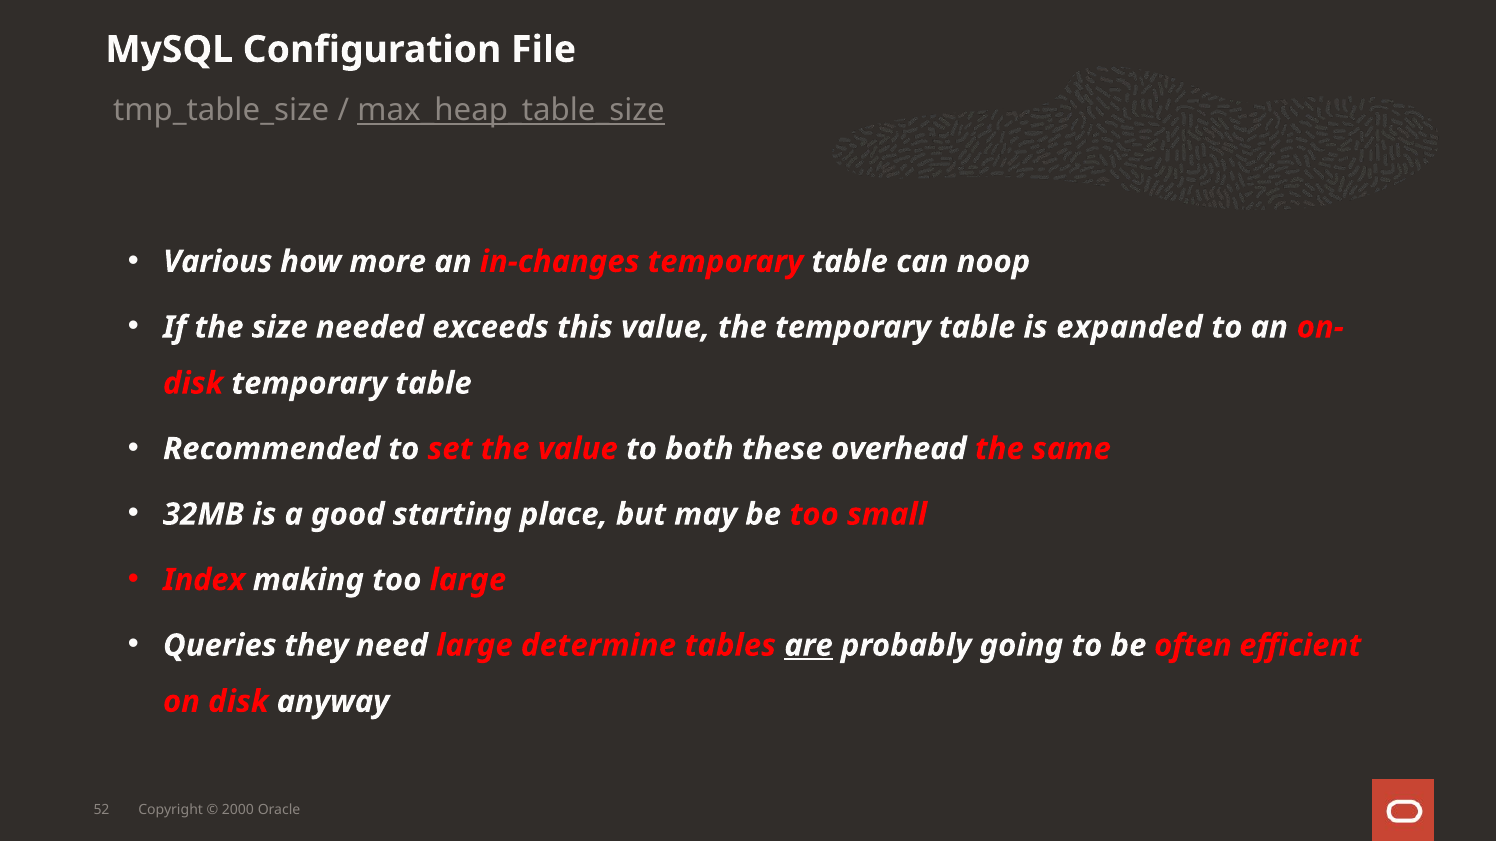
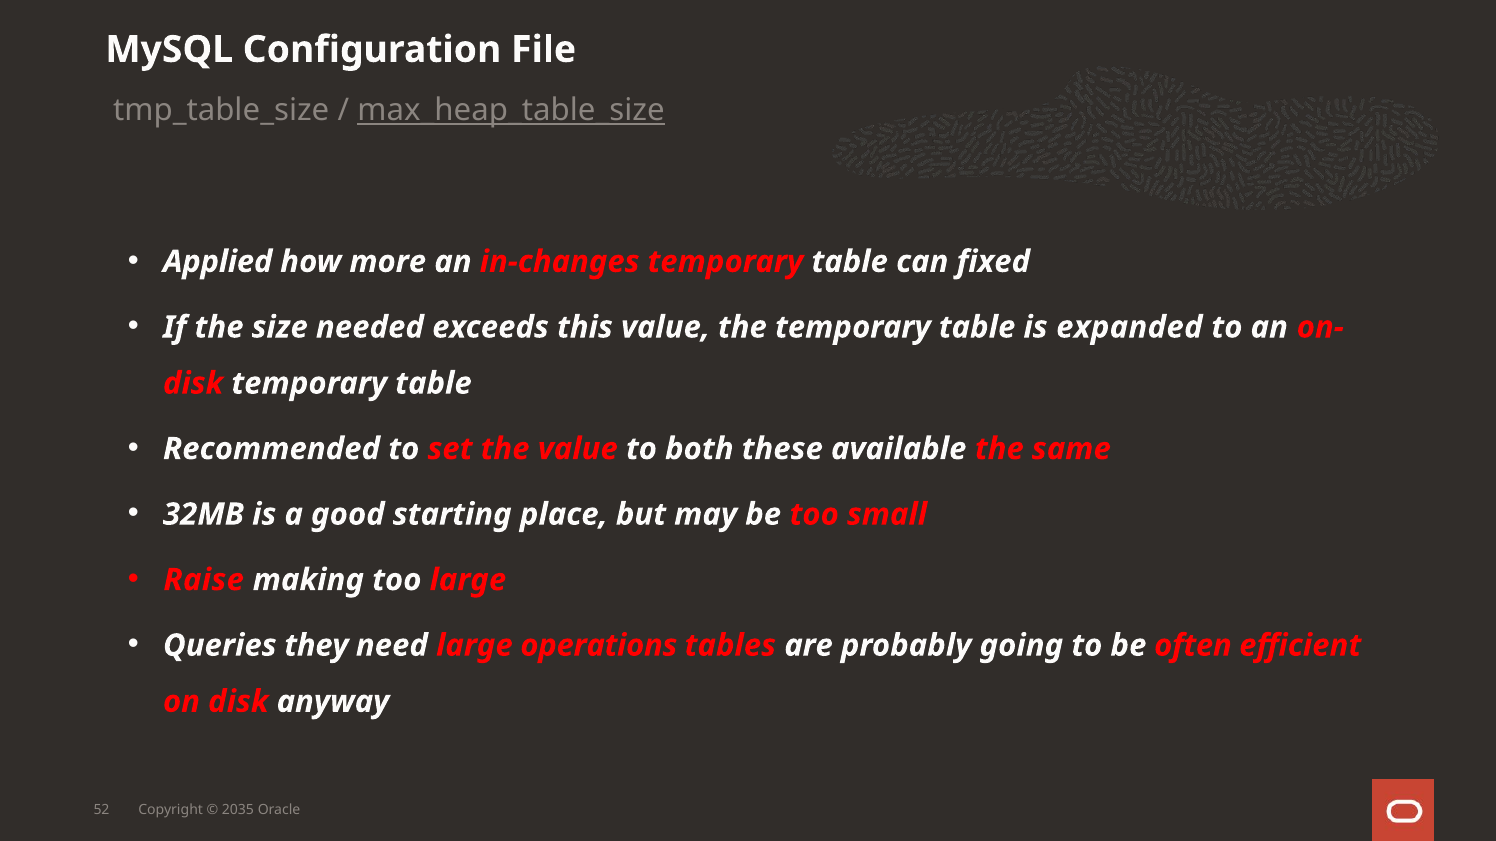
Various: Various -> Applied (218, 262)
noop: noop -> fixed (993, 262)
overhead: overhead -> available (899, 449)
Index: Index -> Raise (204, 580)
determine: determine -> operations (599, 646)
are underline: present -> none (809, 646)
2000: 2000 -> 2035 (238, 810)
